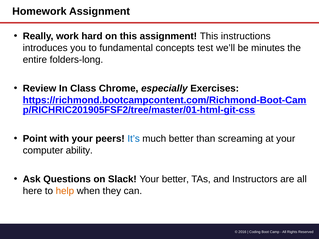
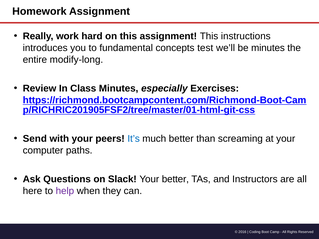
folders-long: folders-long -> modify-long (76, 60)
Class Chrome: Chrome -> Minutes (119, 89)
Point: Point -> Send (35, 139)
ability: ability -> paths (79, 151)
help colour: orange -> purple (65, 191)
